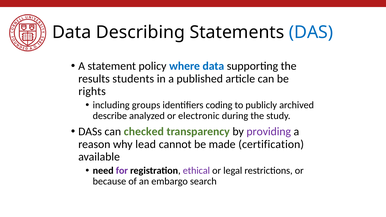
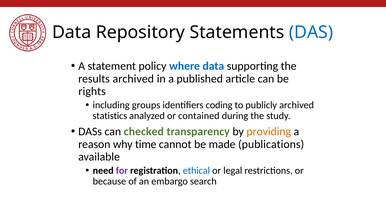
Describing: Describing -> Repository (140, 32)
results students: students -> archived (133, 79)
describe: describe -> statistics (110, 116)
electronic: electronic -> contained (199, 116)
providing colour: purple -> orange (269, 132)
lead: lead -> time (146, 144)
certification: certification -> publications (271, 144)
ethical colour: purple -> blue (196, 171)
